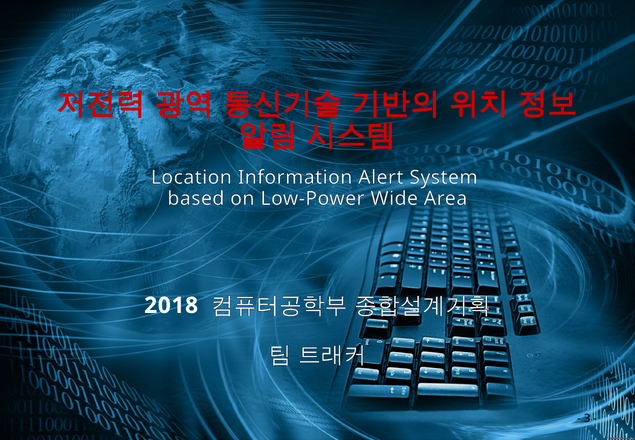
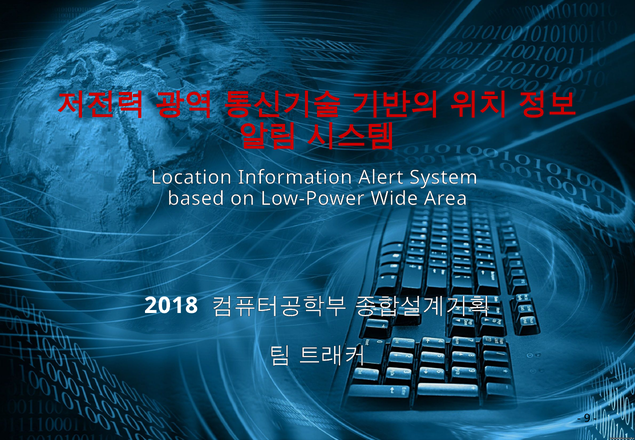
3: 3 -> 9 (587, 418)
